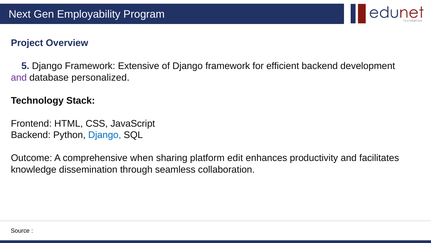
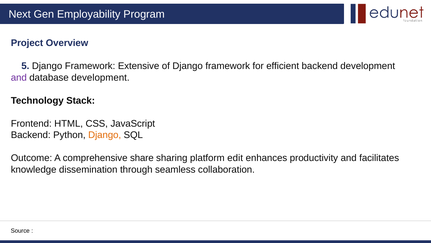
database personalized: personalized -> development (100, 77)
Django colour: blue -> orange (105, 135)
when: when -> share (142, 158)
